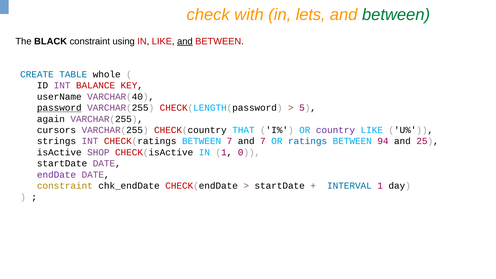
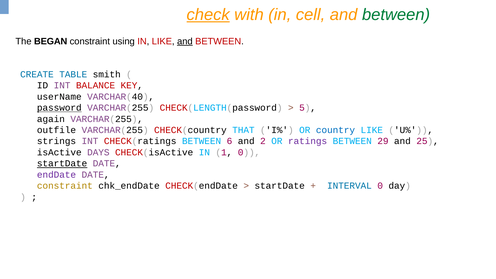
check underline: none -> present (208, 15)
lets: lets -> cell (311, 15)
BLACK: BLACK -> BEGAN (51, 41)
whole: whole -> smith (107, 74)
cursors: cursors -> outfile (56, 130)
country colour: purple -> blue (335, 130)
BETWEEN 7: 7 -> 6 (229, 141)
and 7: 7 -> 2 (263, 141)
ratings colour: blue -> purple (308, 141)
94: 94 -> 29 (383, 141)
SHOP: SHOP -> DAYS (98, 152)
startDate underline: none -> present (62, 164)
INTERVAL 1: 1 -> 0 (380, 186)
